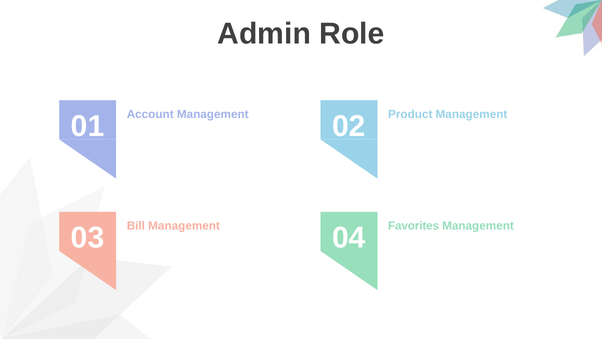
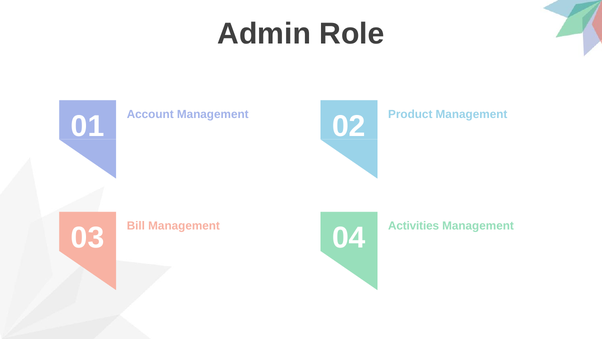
Favorites: Favorites -> Activities (414, 226)
